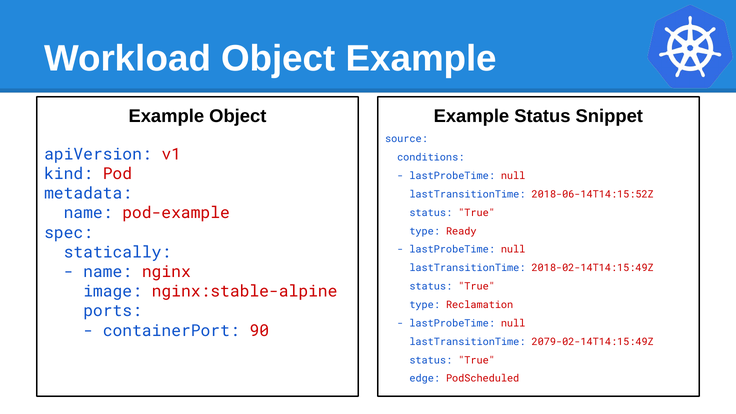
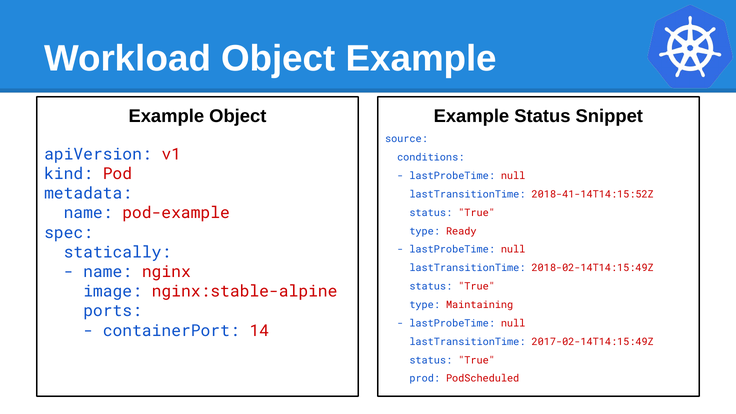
2018-06-14T14:15:52Z: 2018-06-14T14:15:52Z -> 2018-41-14T14:15:52Z (593, 194)
Reclamation: Reclamation -> Maintaining (480, 305)
90: 90 -> 14 (259, 331)
2079-02-14T14:15:49Z: 2079-02-14T14:15:49Z -> 2017-02-14T14:15:49Z (593, 342)
edge: edge -> prod (425, 379)
